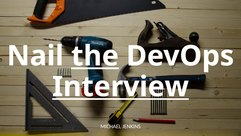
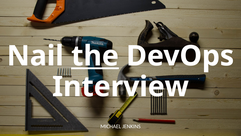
Interview underline: present -> none (121, 87)
